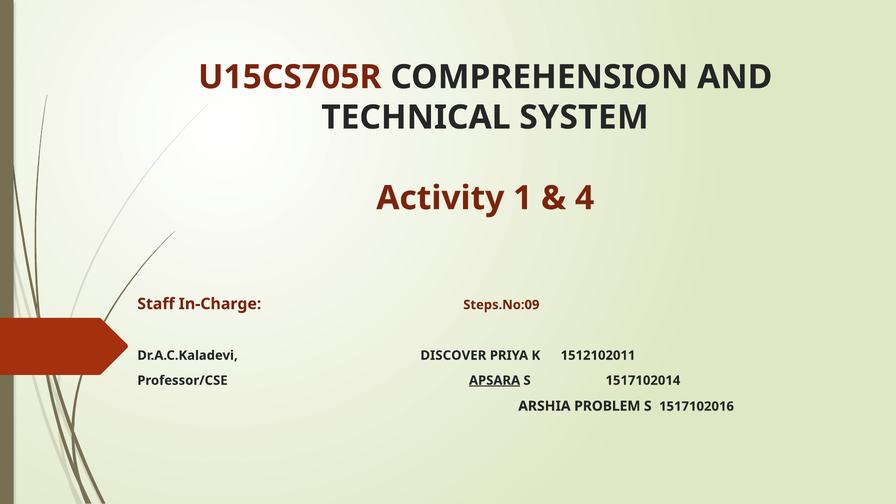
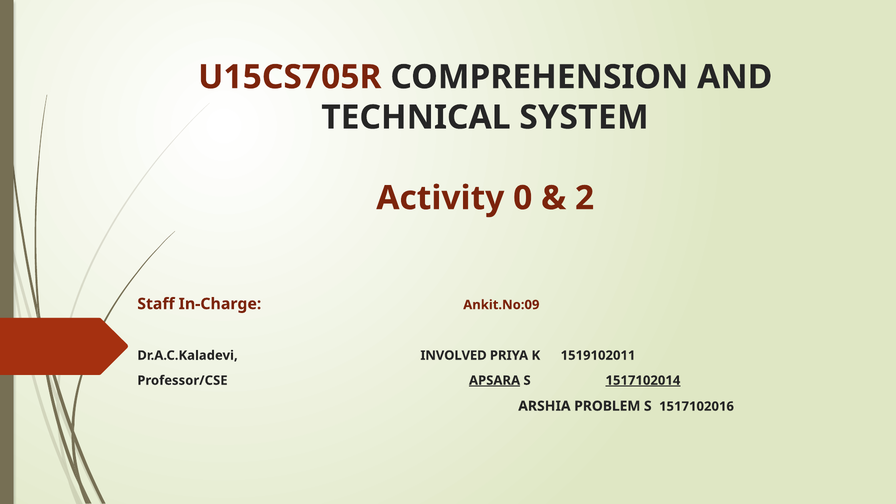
1: 1 -> 0 (523, 198)
4: 4 -> 2 (585, 198)
Steps.No:09: Steps.No:09 -> Ankit.No:09 (501, 305)
DISCOVER: DISCOVER -> INVOLVED (454, 355)
1512102011: 1512102011 -> 1519102011 (598, 355)
1517102014 underline: none -> present (643, 380)
